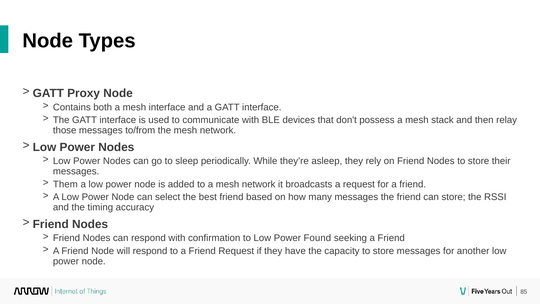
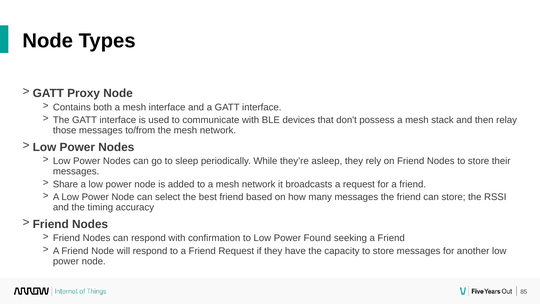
Them: Them -> Share (65, 184)
